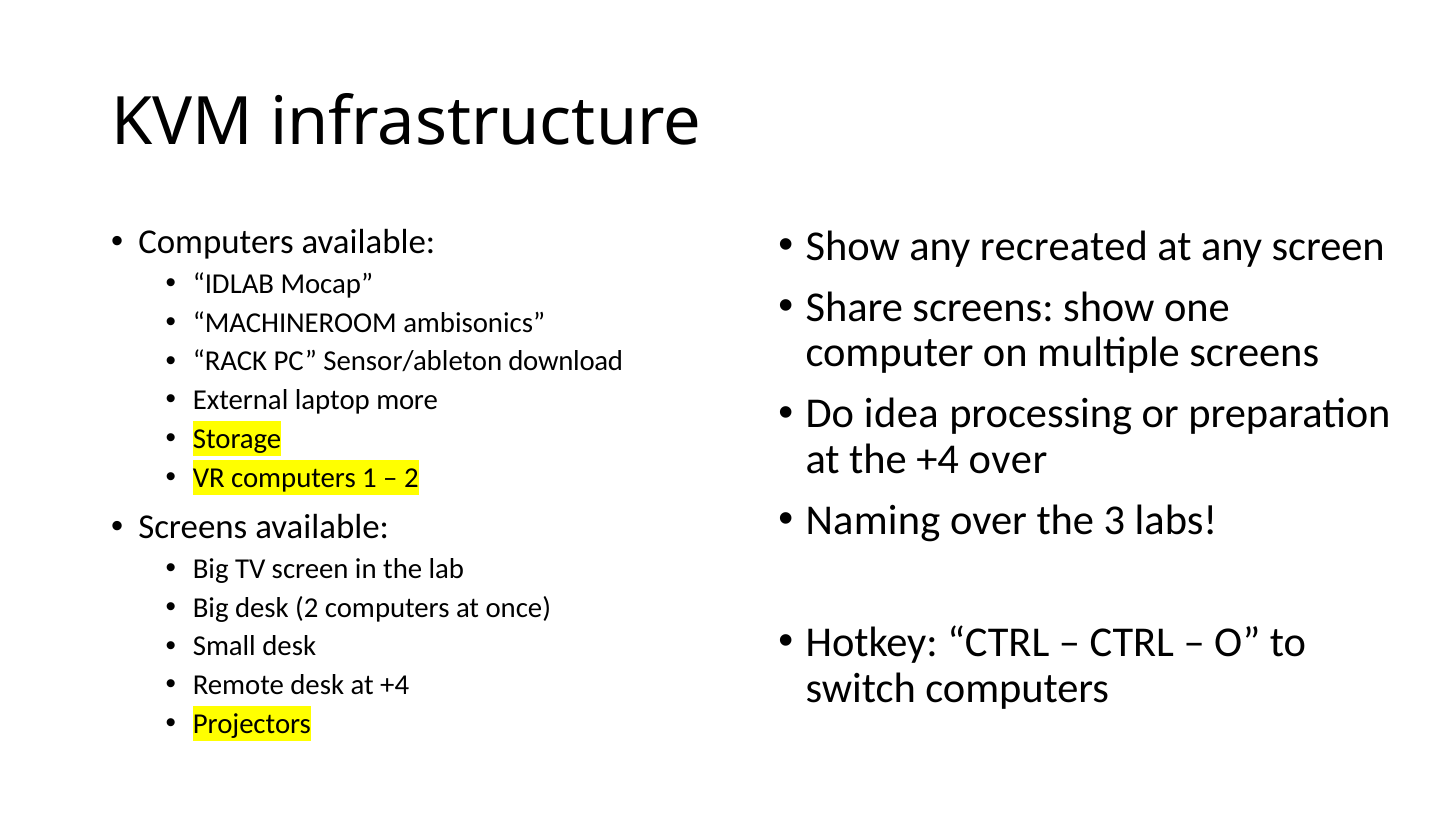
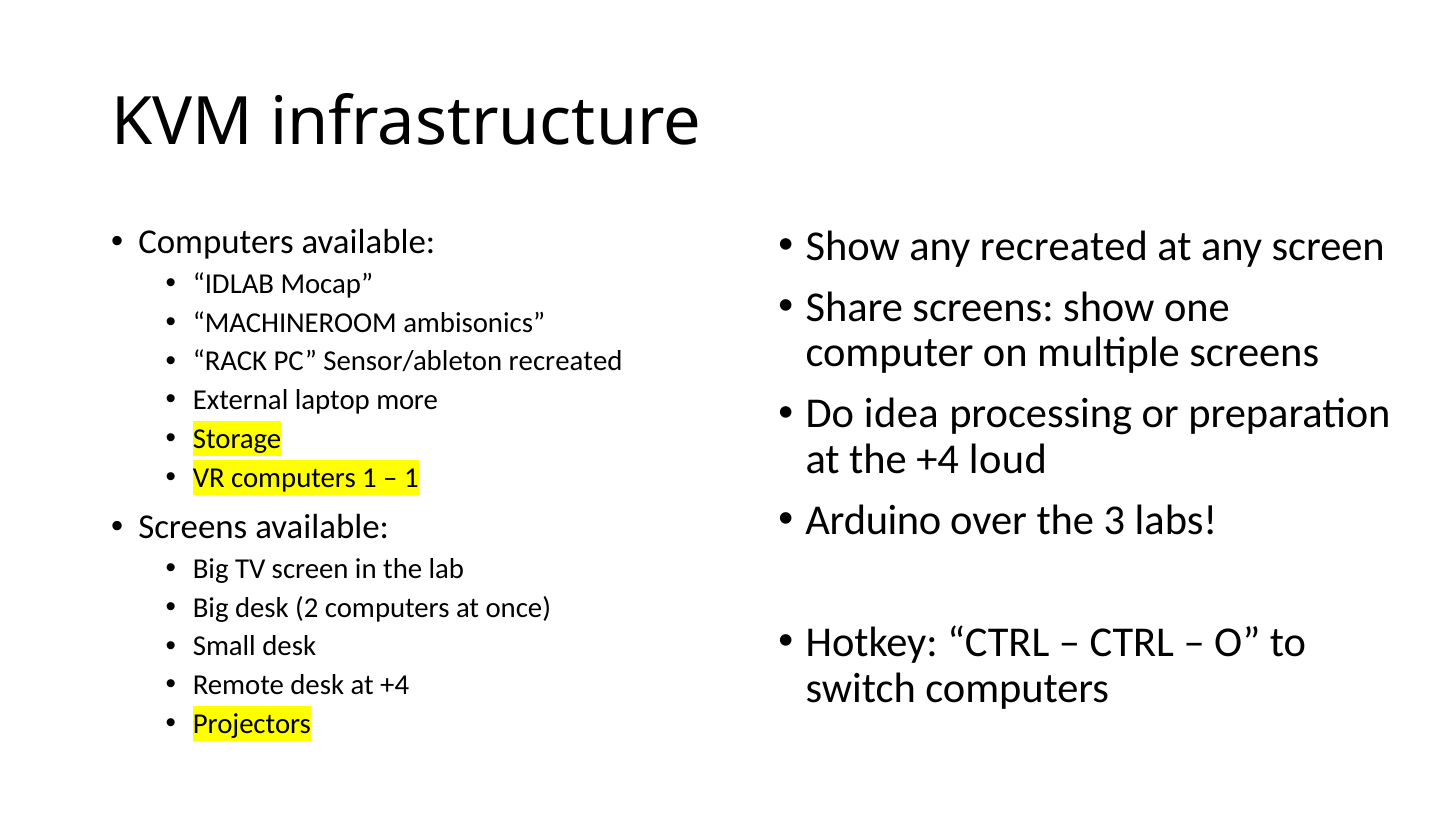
Sensor/ableton download: download -> recreated (566, 361)
+4 over: over -> loud (1008, 460)
2: 2 -> 1 (411, 478)
Naming: Naming -> Arduino (873, 521)
